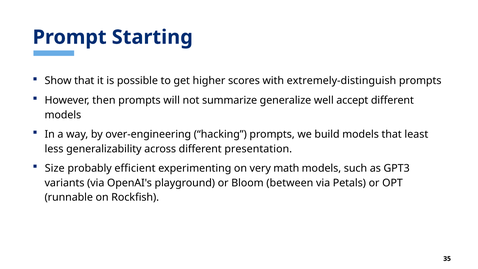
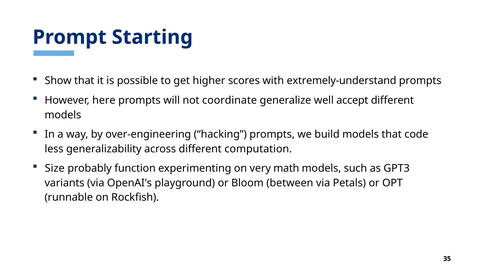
extremely-distinguish: extremely-distinguish -> extremely-understand (342, 81)
then: then -> here (104, 100)
summarize: summarize -> coordinate (230, 100)
least: least -> code (416, 134)
presentation: presentation -> computation (258, 149)
efficient: efficient -> function (135, 168)
